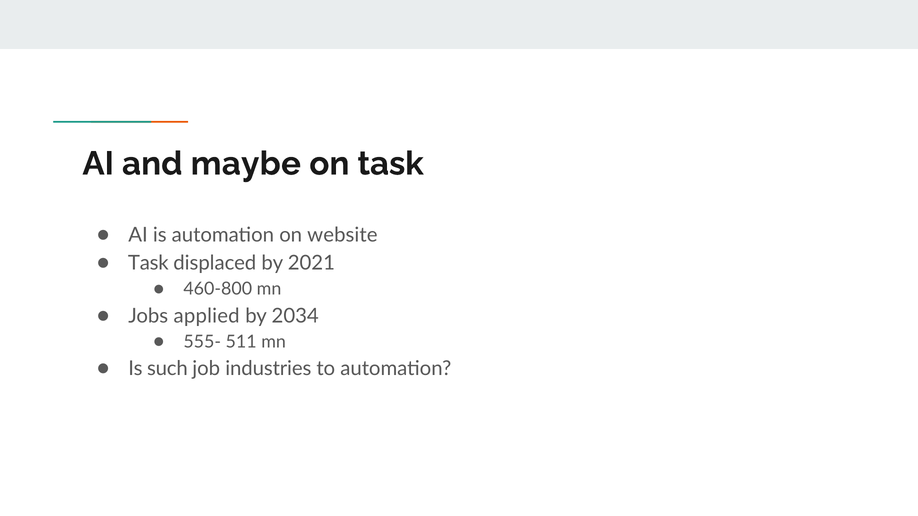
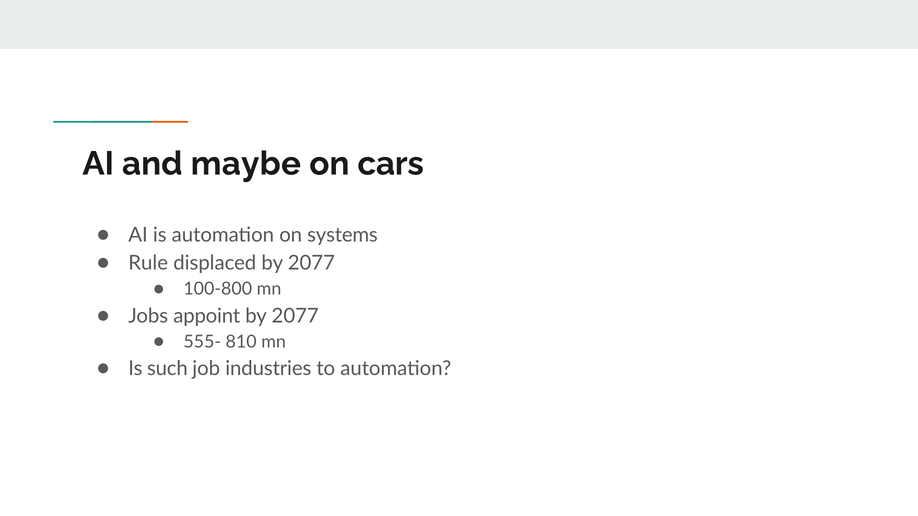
on task: task -> cars (391, 164)
website: website -> systems (343, 235)
Task: Task -> Rule (148, 263)
displaced by 2021: 2021 -> 2077 (311, 263)
460-800: 460-800 -> 100-800 (218, 289)
applied: applied -> appoint (207, 316)
2034: 2034 -> 2077 (295, 316)
511: 511 -> 810 (241, 342)
